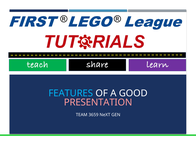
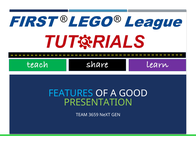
PRESENTATION colour: pink -> light green (98, 102)
